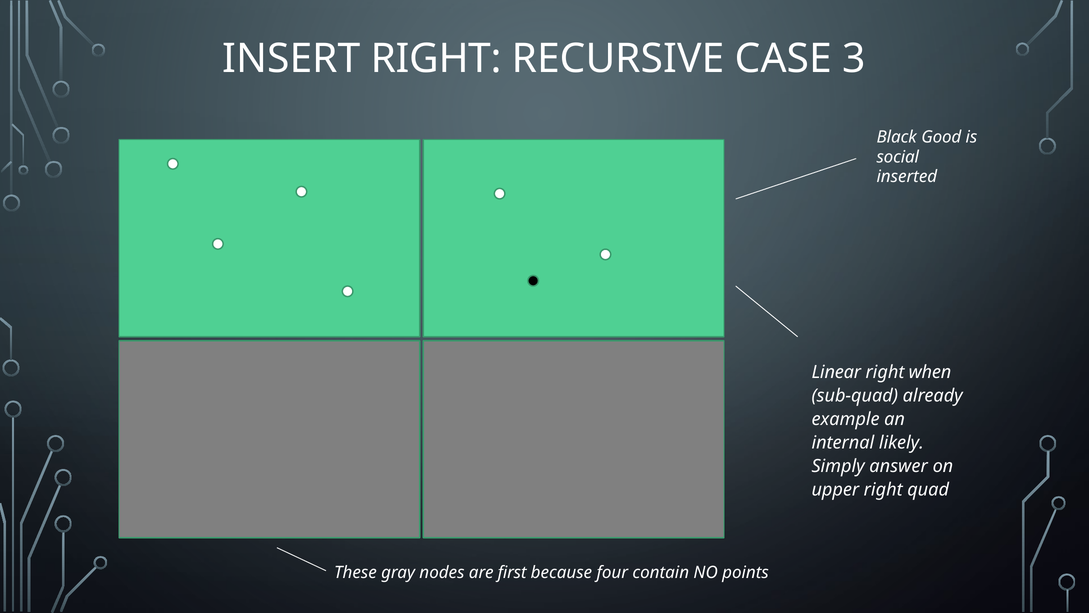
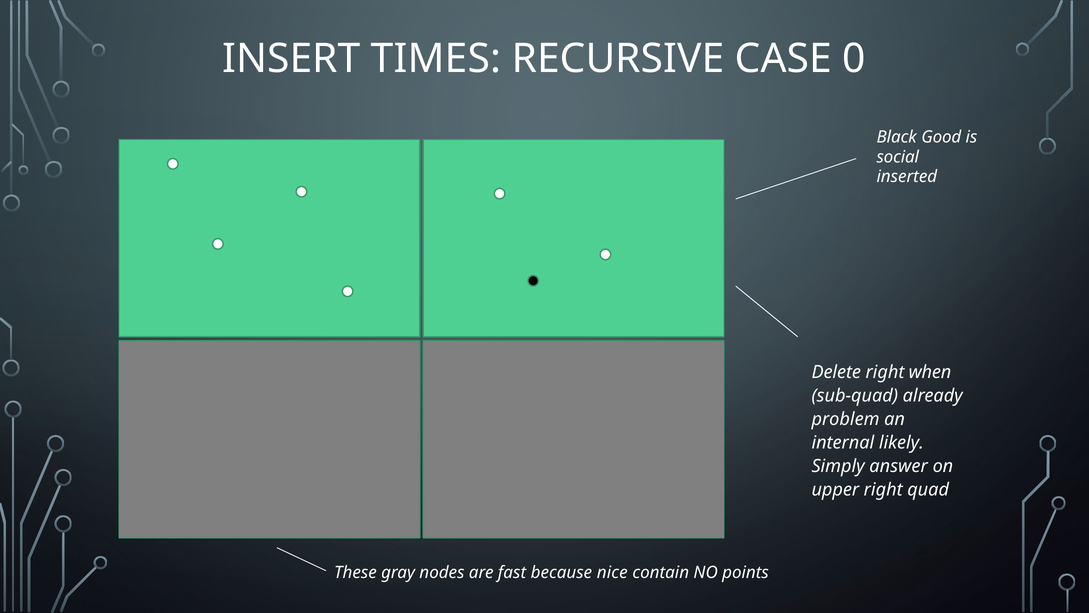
INSERT RIGHT: RIGHT -> TIMES (436, 59)
3: 3 -> 0 (854, 59)
Linear: Linear -> Delete (836, 372)
example: example -> problem (846, 419)
first: first -> fast (512, 572)
four: four -> nice (612, 572)
